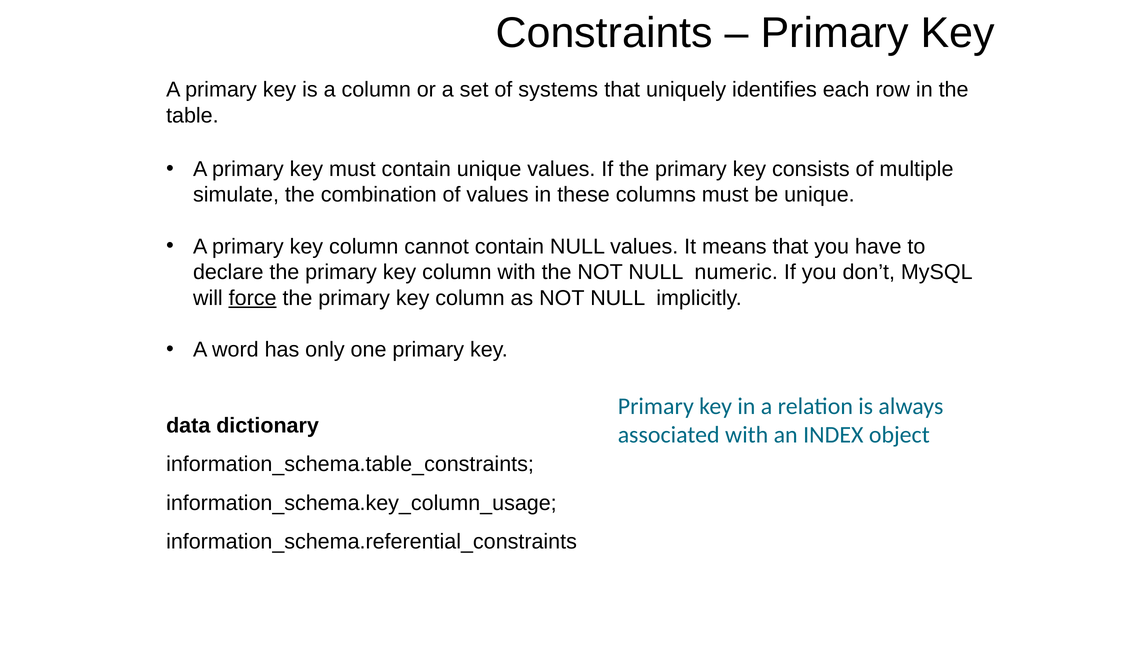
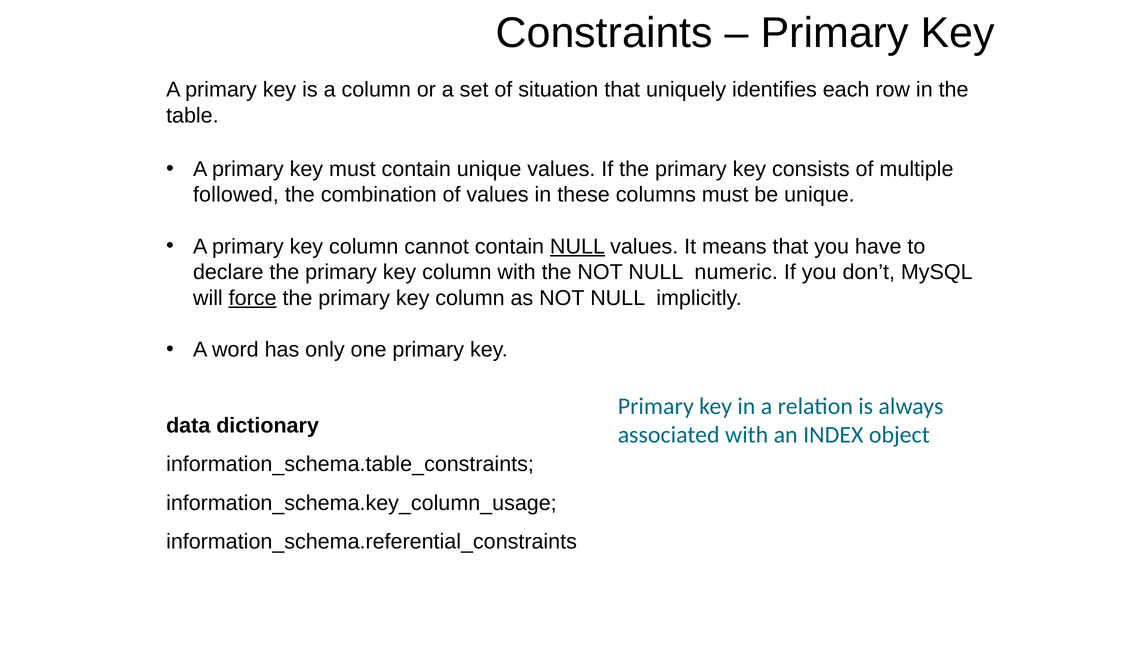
systems: systems -> situation (558, 90)
simulate: simulate -> followed (236, 195)
NULL underline: none -> present (577, 247)
